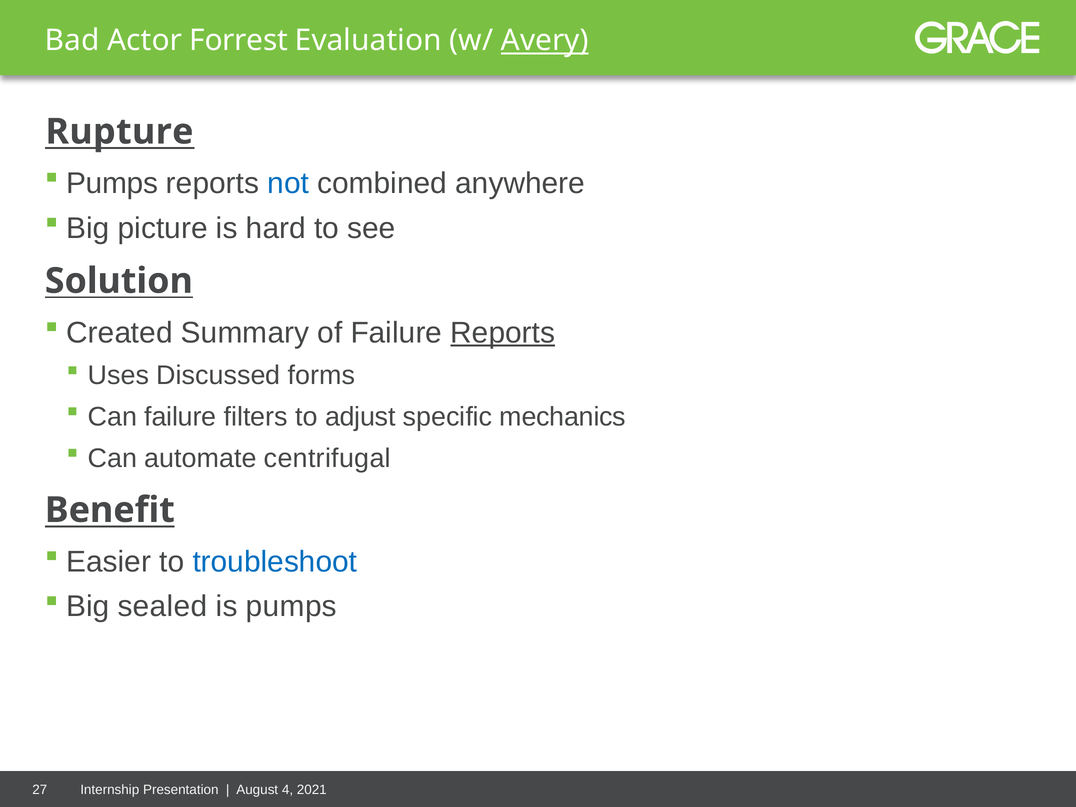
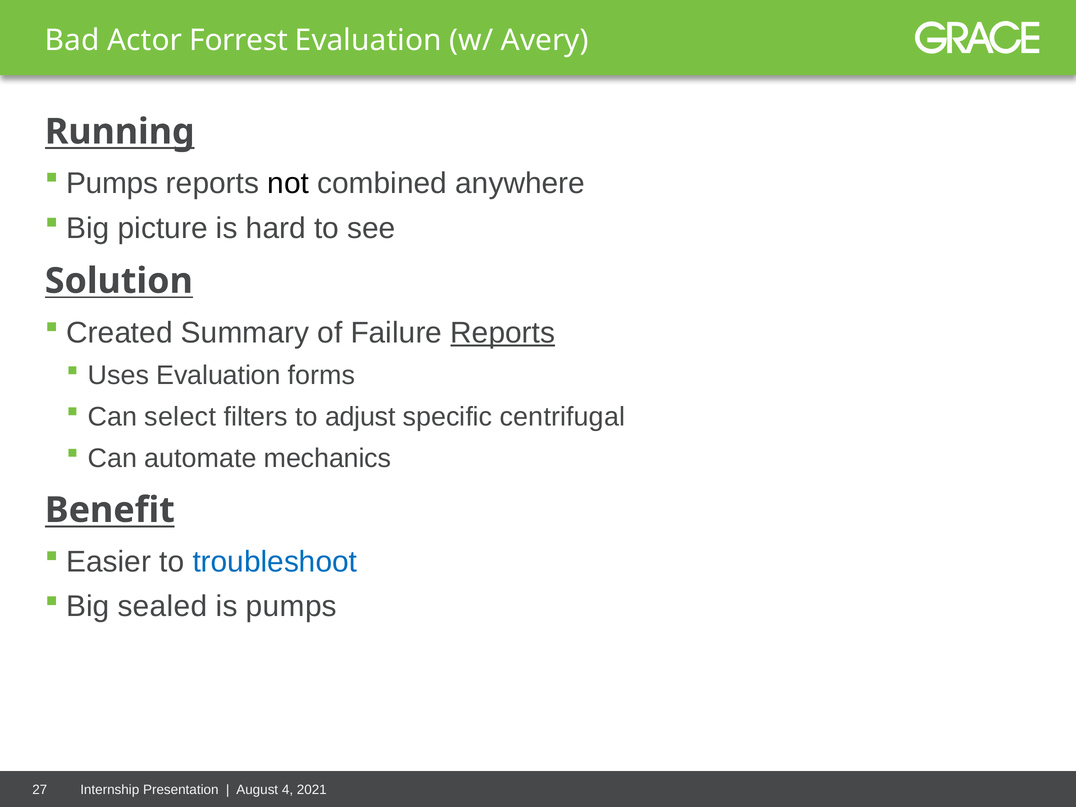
Avery underline: present -> none (545, 41)
Rupture: Rupture -> Running (120, 132)
not colour: blue -> black (288, 183)
Uses Discussed: Discussed -> Evaluation (219, 376)
Can failure: failure -> select (180, 417)
mechanics: mechanics -> centrifugal (562, 417)
centrifugal: centrifugal -> mechanics (328, 458)
